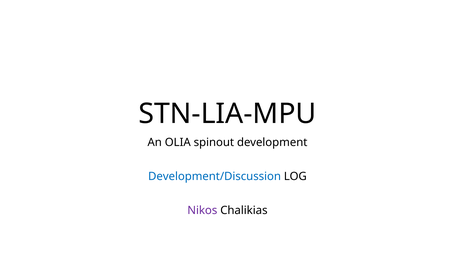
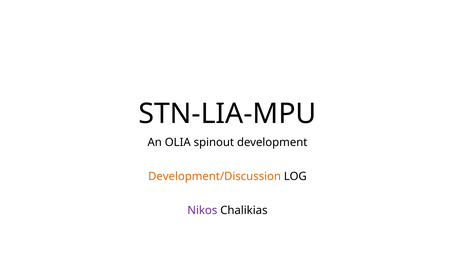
Development/Discussion colour: blue -> orange (215, 176)
